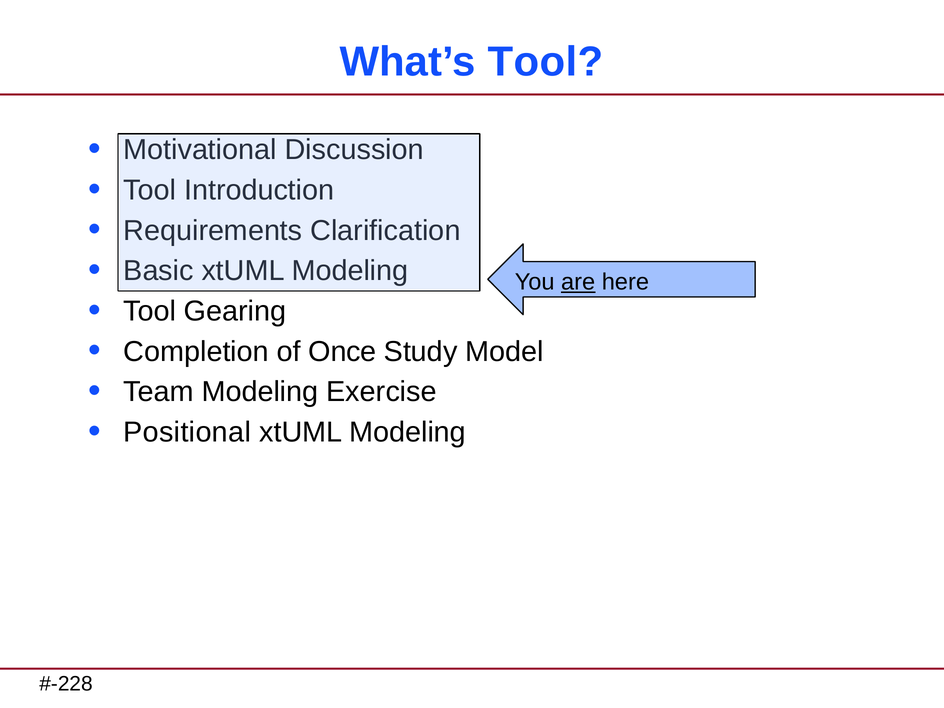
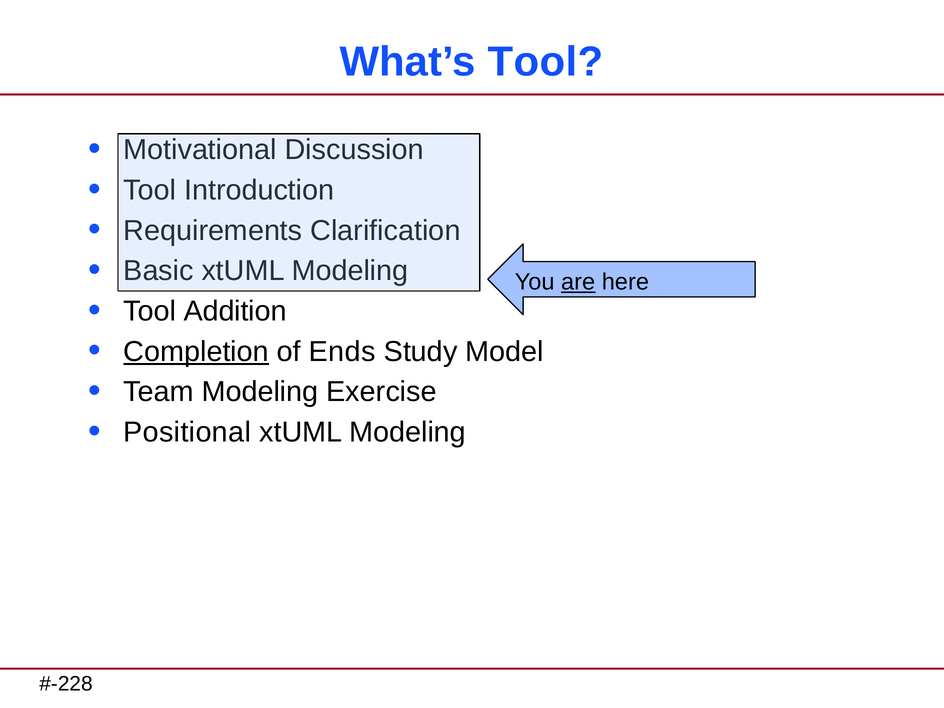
Gearing: Gearing -> Addition (235, 311)
Completion underline: none -> present (196, 352)
Once: Once -> Ends (342, 352)
